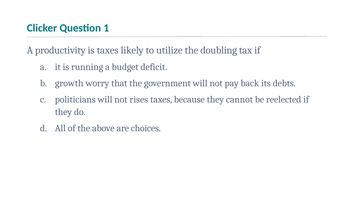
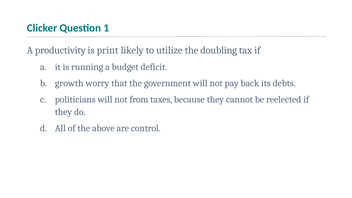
is taxes: taxes -> print (108, 50)
rises: rises -> from (139, 99)
choices: choices -> control (146, 128)
